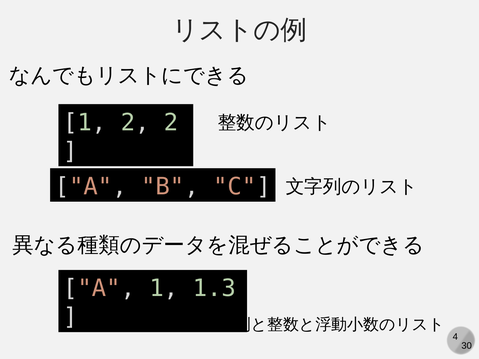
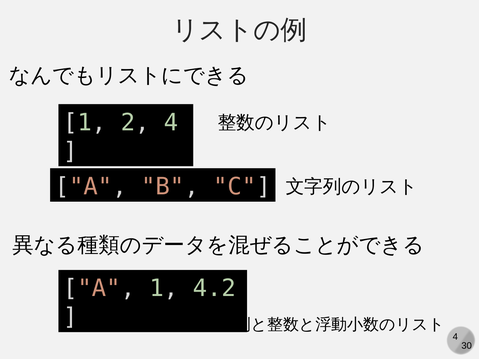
2 2: 2 -> 4 (171, 123)
1.3: 1.3 -> 4.2 (214, 289)
